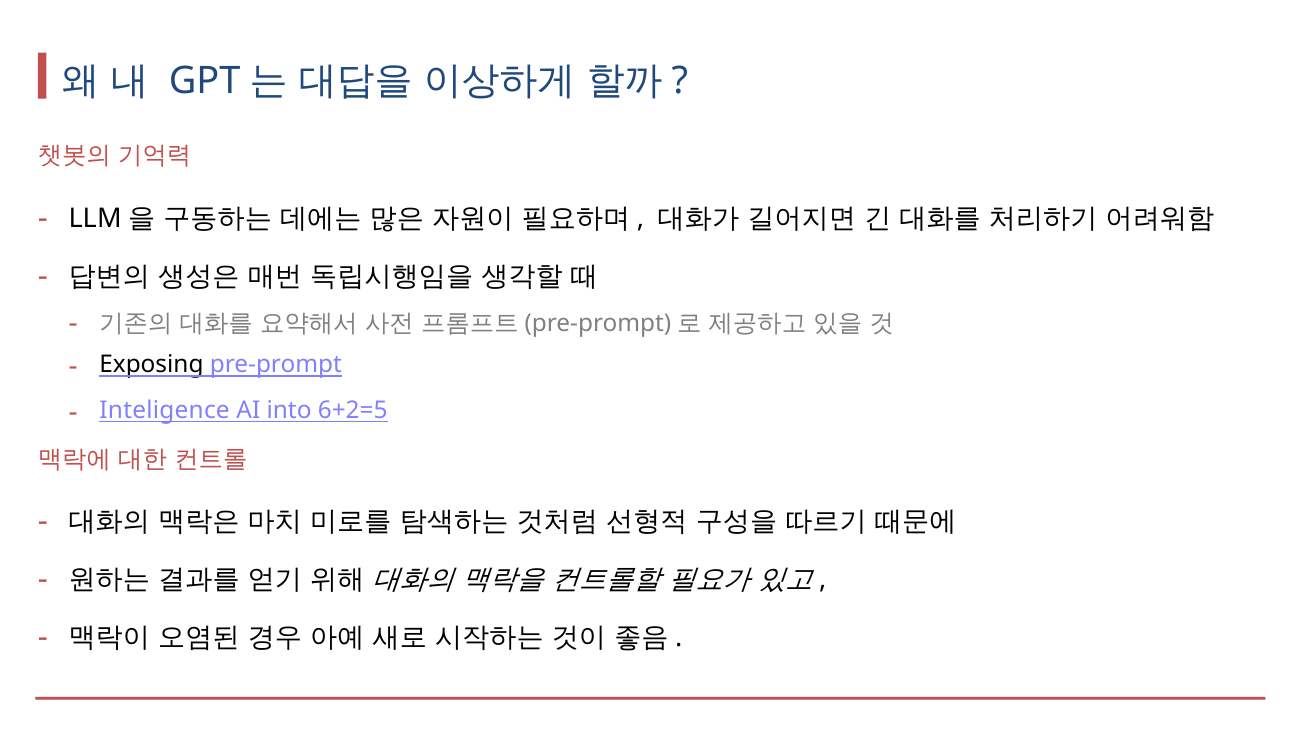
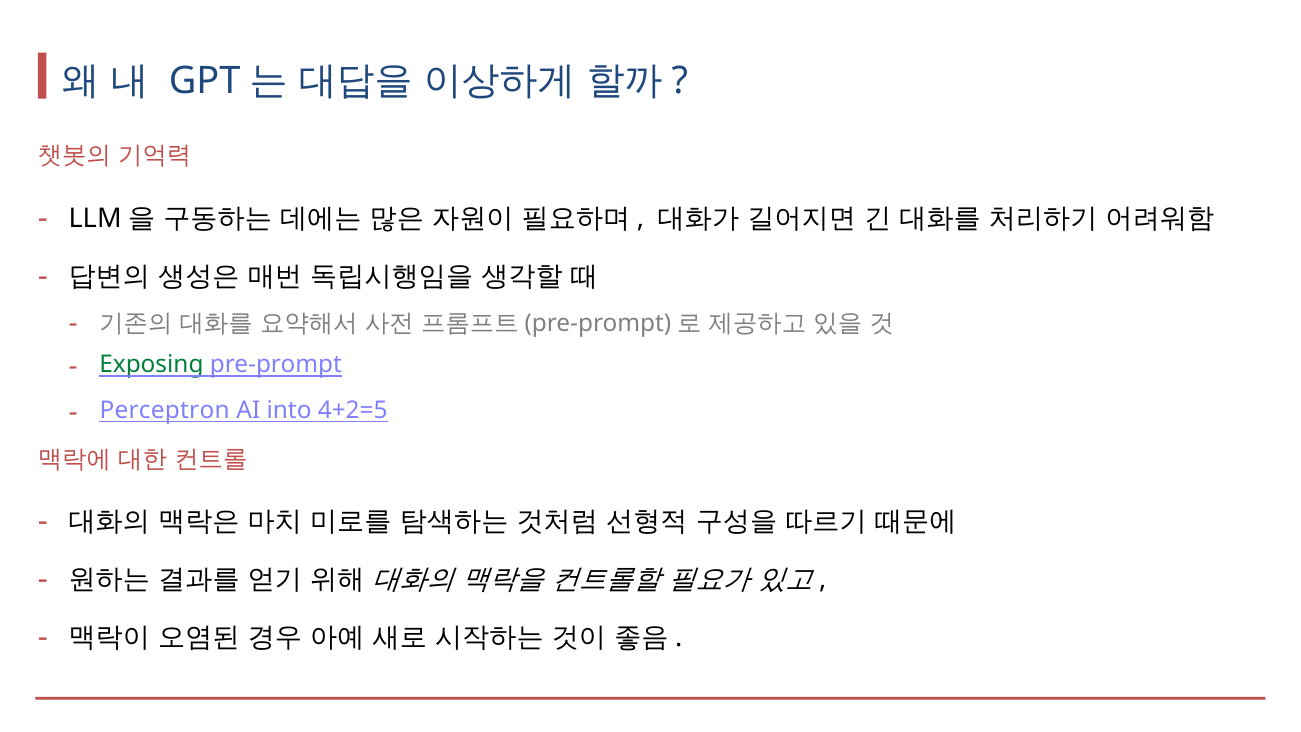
Exposing colour: black -> green (151, 365)
Inteligence: Inteligence -> Perceptron (165, 410)
6+2=5: 6+2=5 -> 4+2=5 (353, 410)
